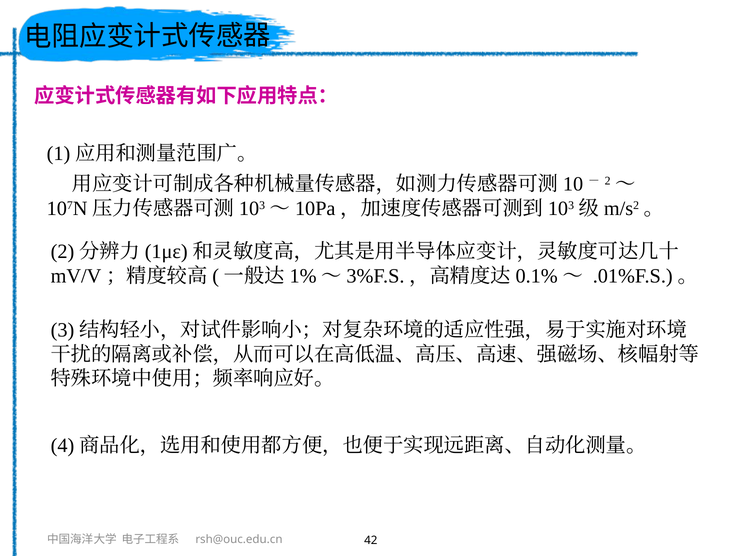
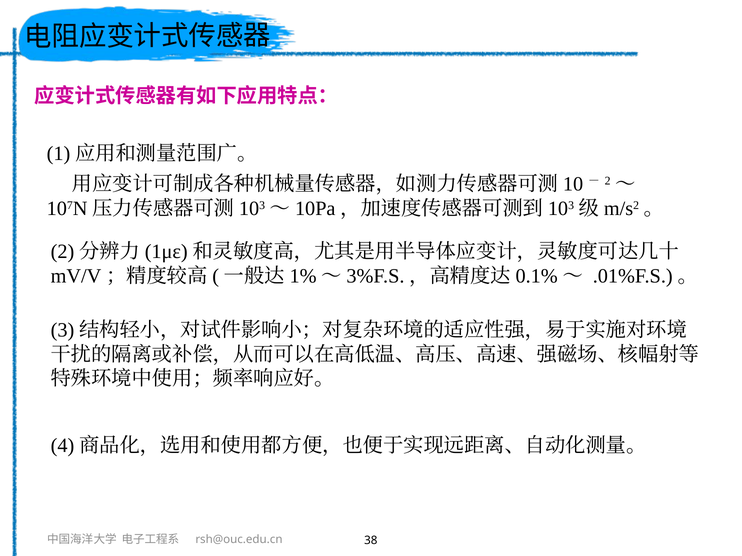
42: 42 -> 38 (371, 541)
